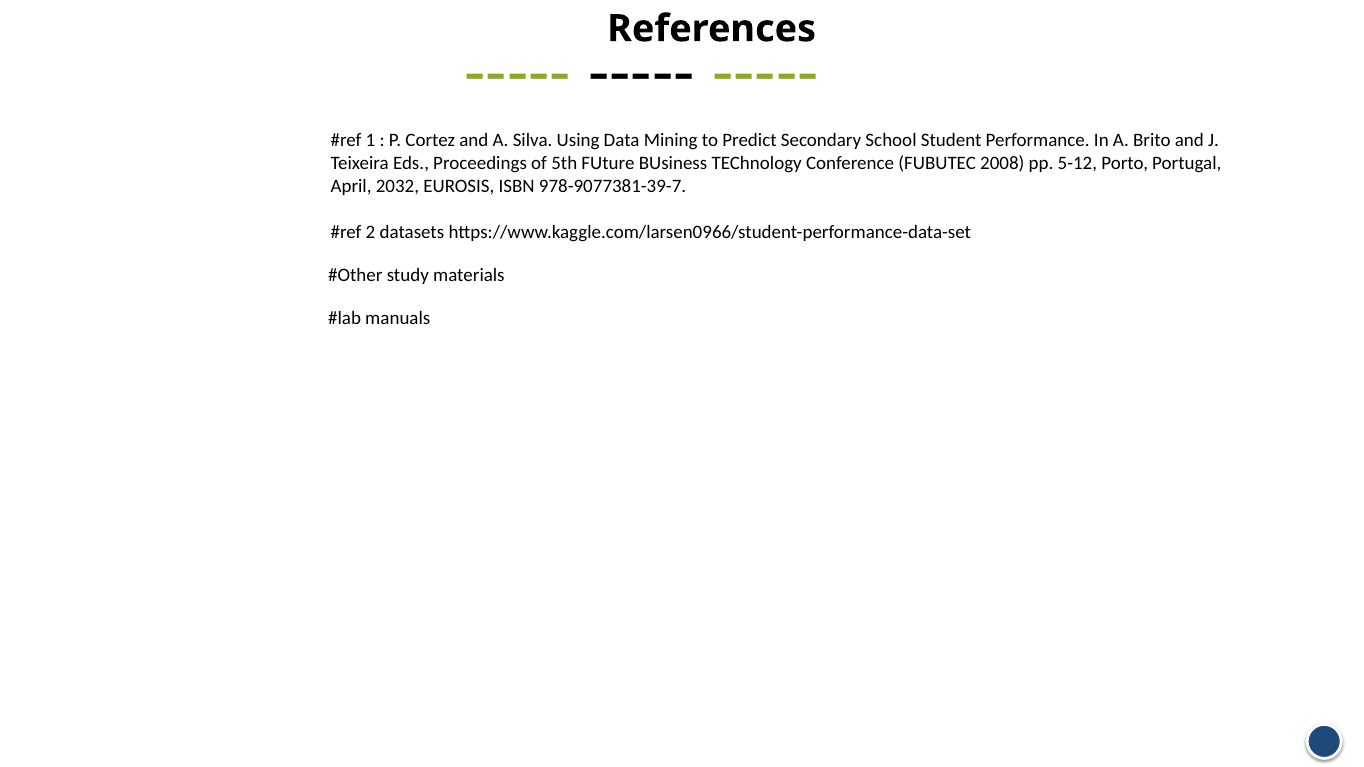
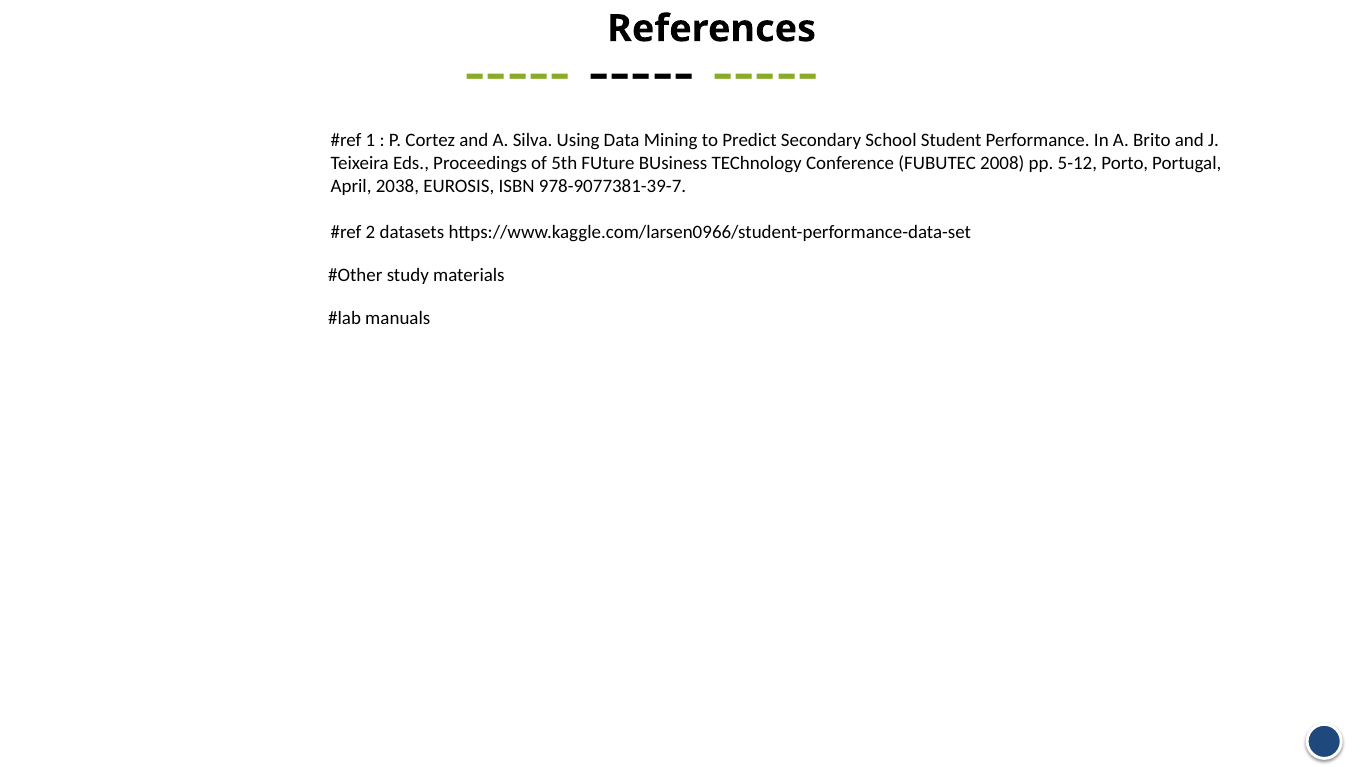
2032: 2032 -> 2038 (397, 186)
